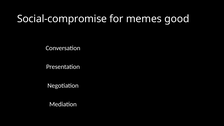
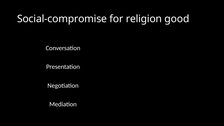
memes: memes -> religion (144, 19)
